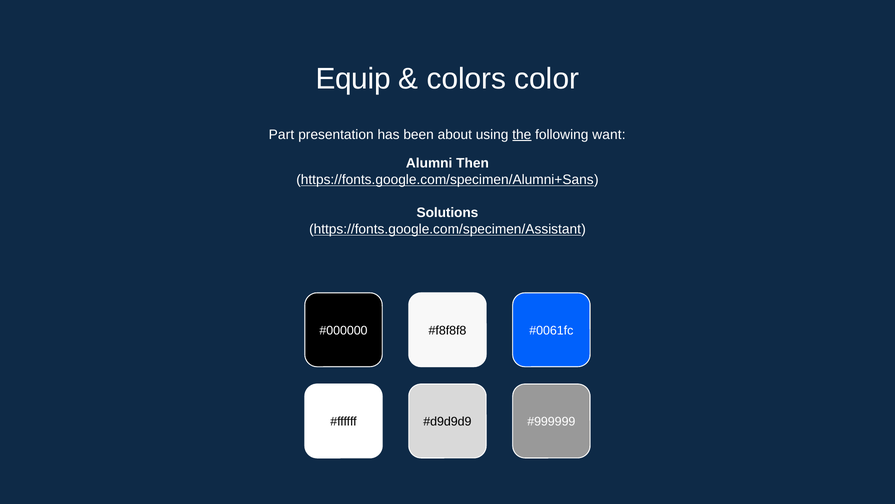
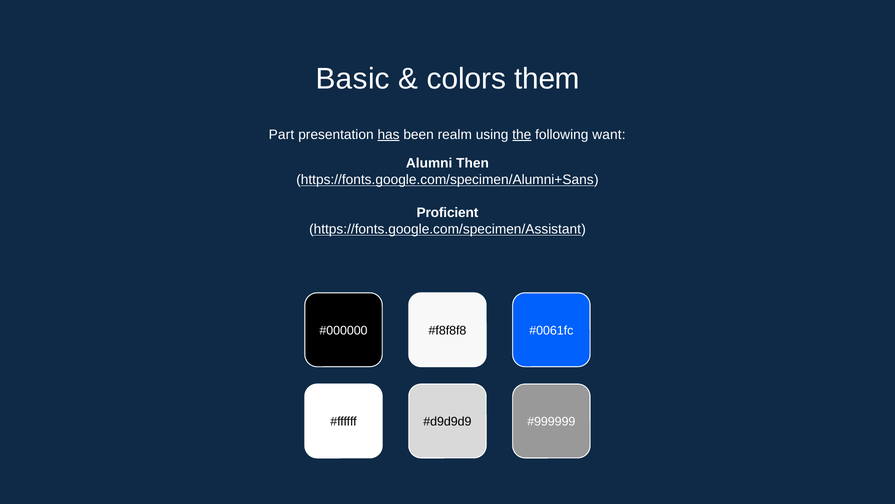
Equip: Equip -> Basic (353, 79)
color: color -> them (547, 79)
has underline: none -> present (389, 134)
about: about -> realm (455, 134)
Solutions: Solutions -> Proficient (447, 213)
